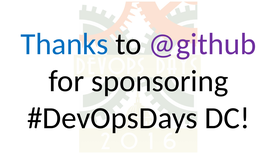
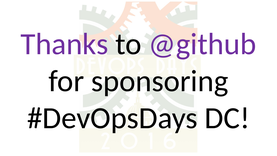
Thanks colour: blue -> purple (64, 44)
